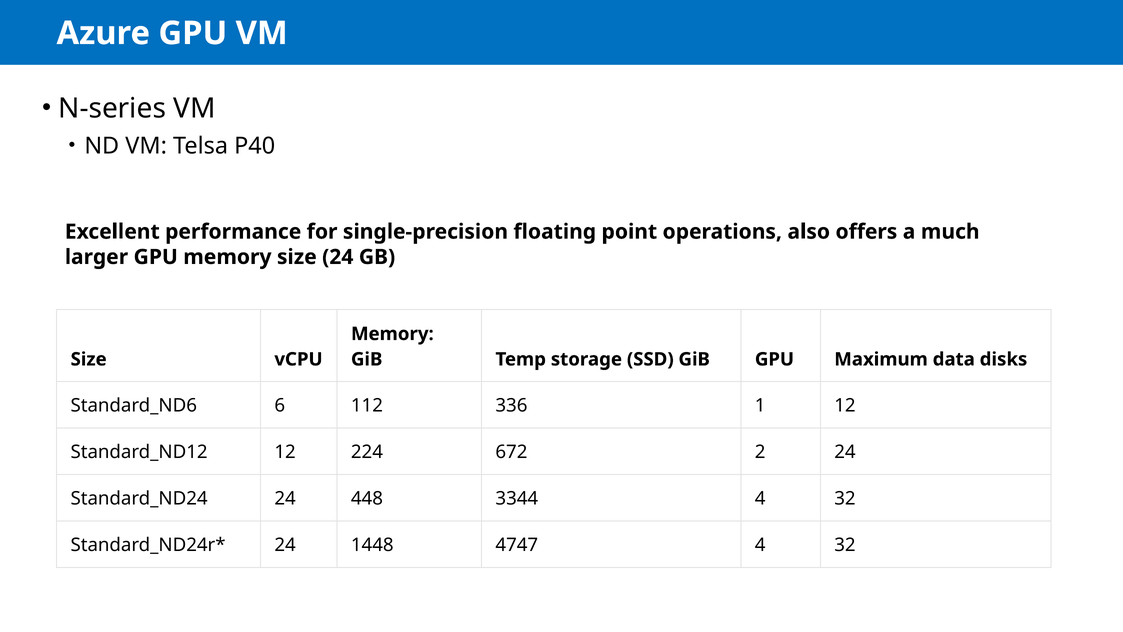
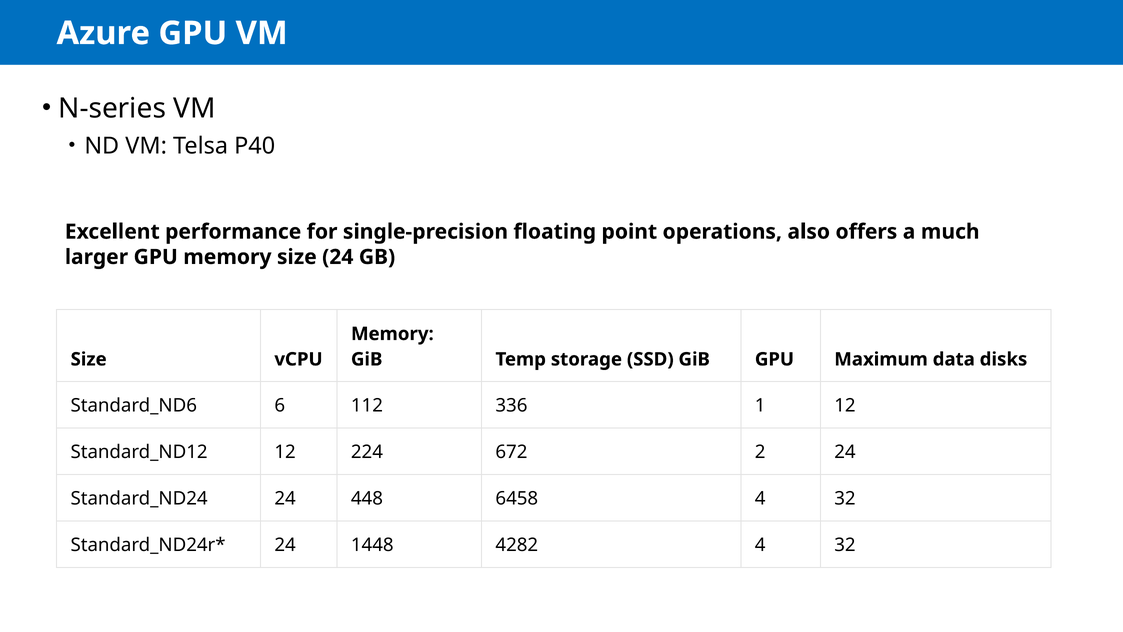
3344: 3344 -> 6458 (517, 498)
4747: 4747 -> 4282 (517, 545)
